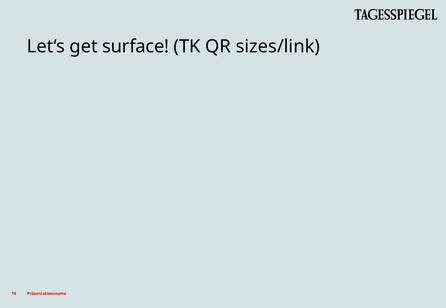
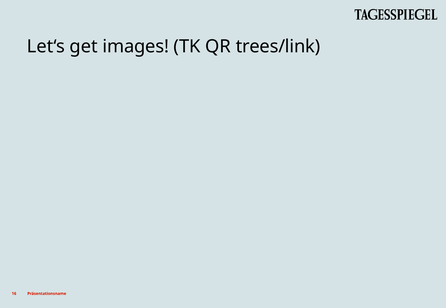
surface: surface -> images (136, 47)
sizes/link: sizes/link -> trees/link (278, 47)
